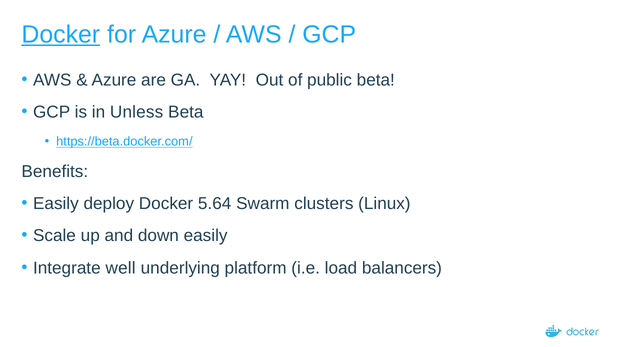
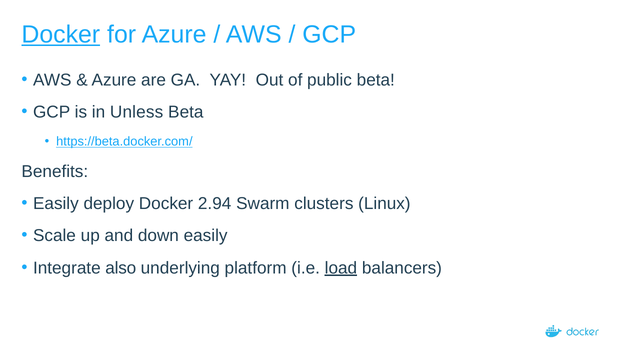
5.64: 5.64 -> 2.94 (215, 204)
well: well -> also (121, 268)
load underline: none -> present (341, 268)
